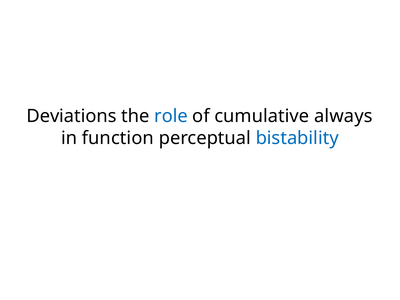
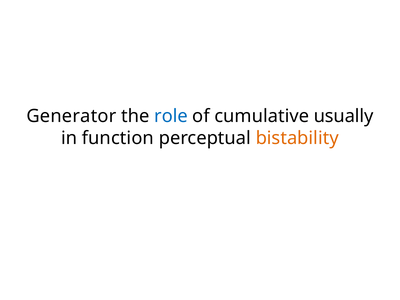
Deviations: Deviations -> Generator (71, 116)
always: always -> usually (344, 116)
bistability colour: blue -> orange (297, 138)
